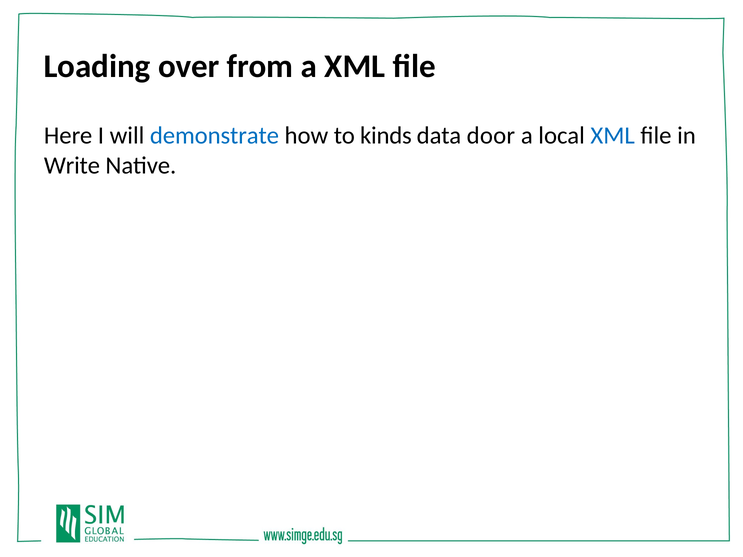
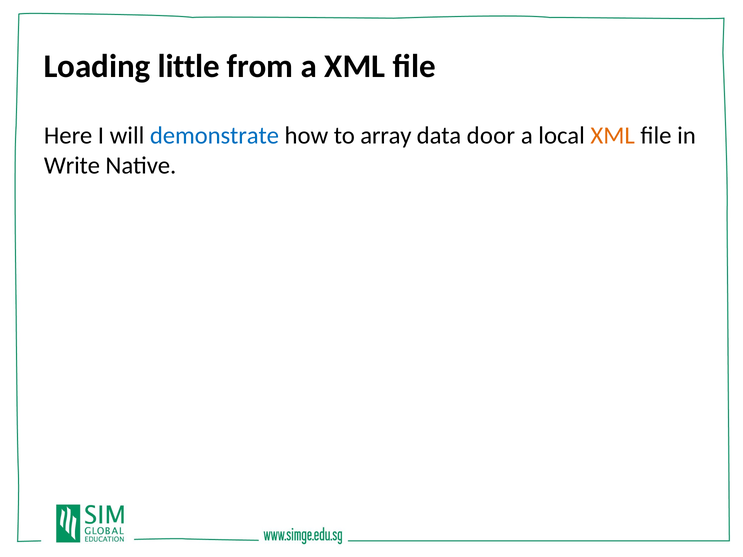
over: over -> little (189, 67)
kinds: kinds -> array (386, 136)
XML colour: blue -> orange (613, 136)
